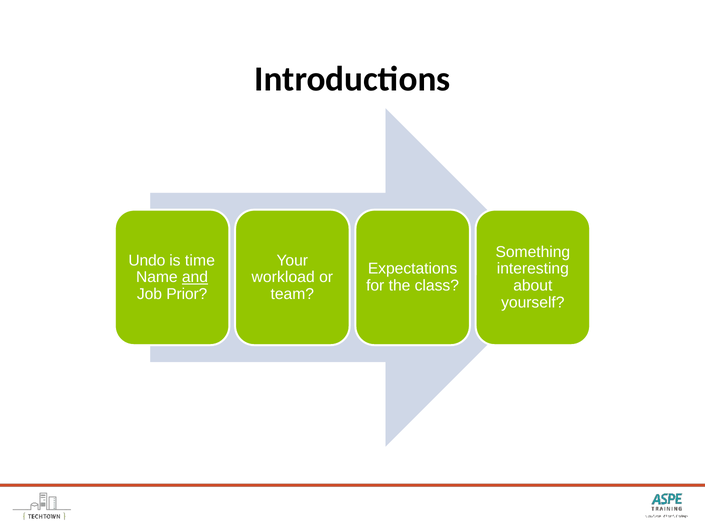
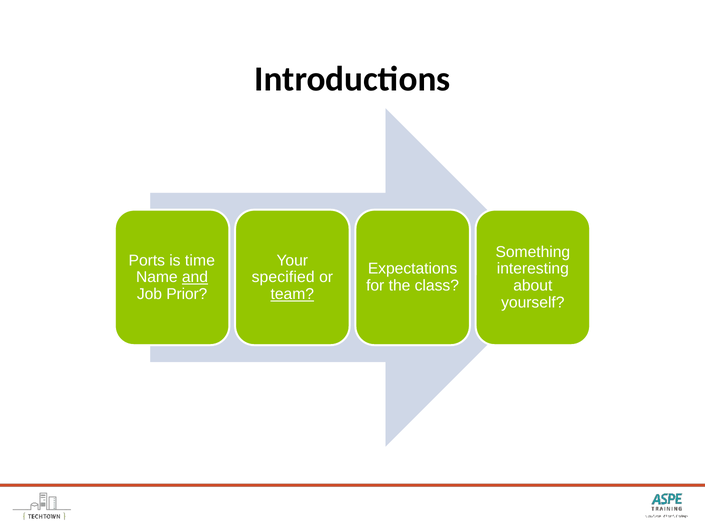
Undo: Undo -> Ports (147, 260)
workload: workload -> specified (283, 277)
team underline: none -> present (292, 294)
